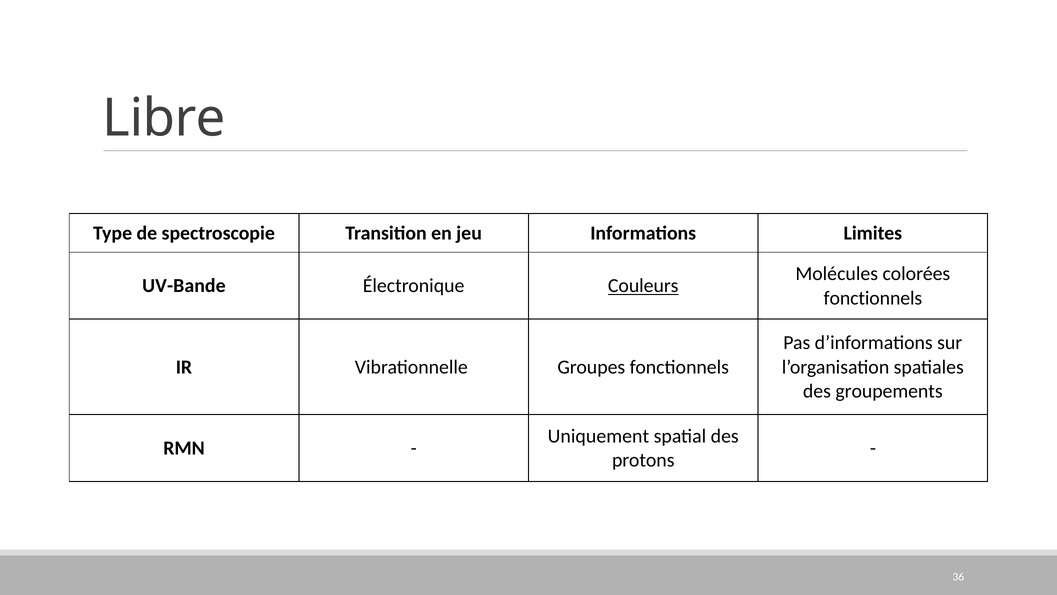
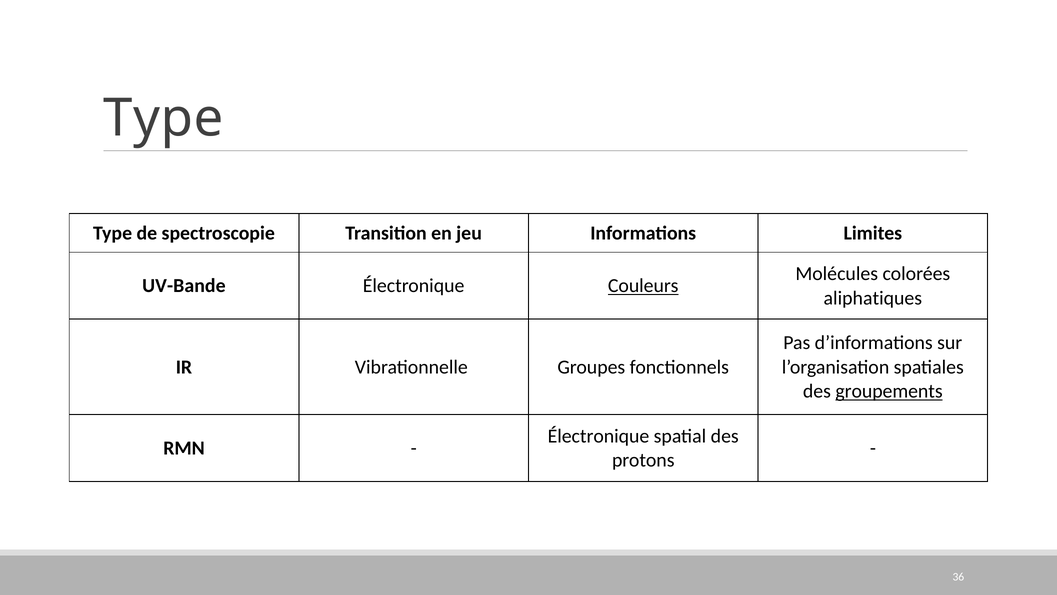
Libre: Libre -> Type (164, 118)
fonctionnels: fonctionnels -> aliphatiques (873, 298)
groupements underline: none -> present (889, 391)
Uniquement: Uniquement -> Électronique (598, 436)
